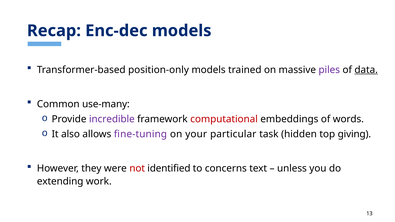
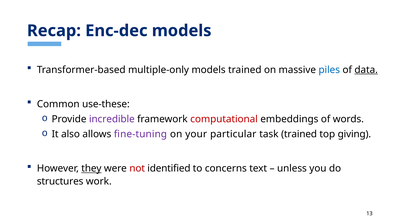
position-only: position-only -> multiple-only (159, 70)
piles colour: purple -> blue (329, 70)
use-many: use-many -> use-these (106, 104)
task hidden: hidden -> trained (299, 134)
they underline: none -> present (91, 169)
extending: extending -> structures (60, 182)
